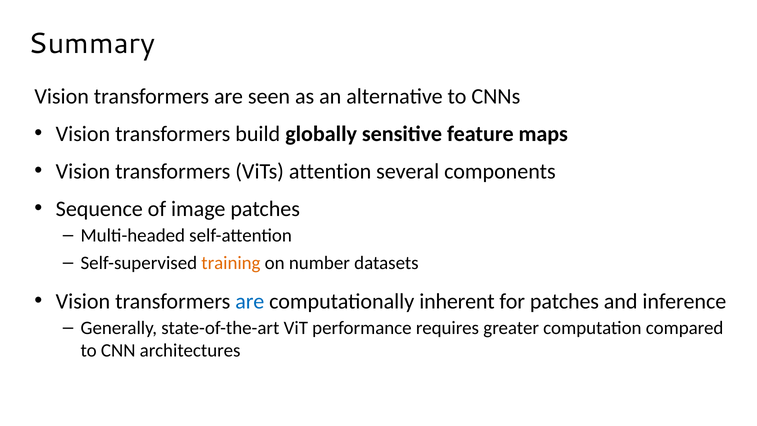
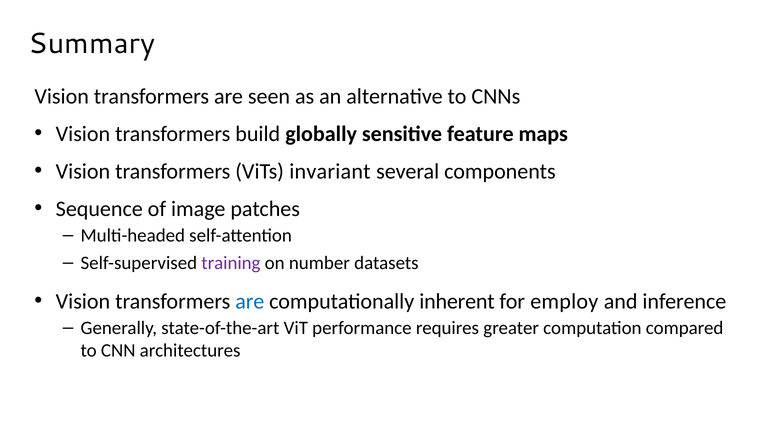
attention: attention -> invariant (330, 171)
training colour: orange -> purple (231, 263)
for patches: patches -> employ (564, 301)
